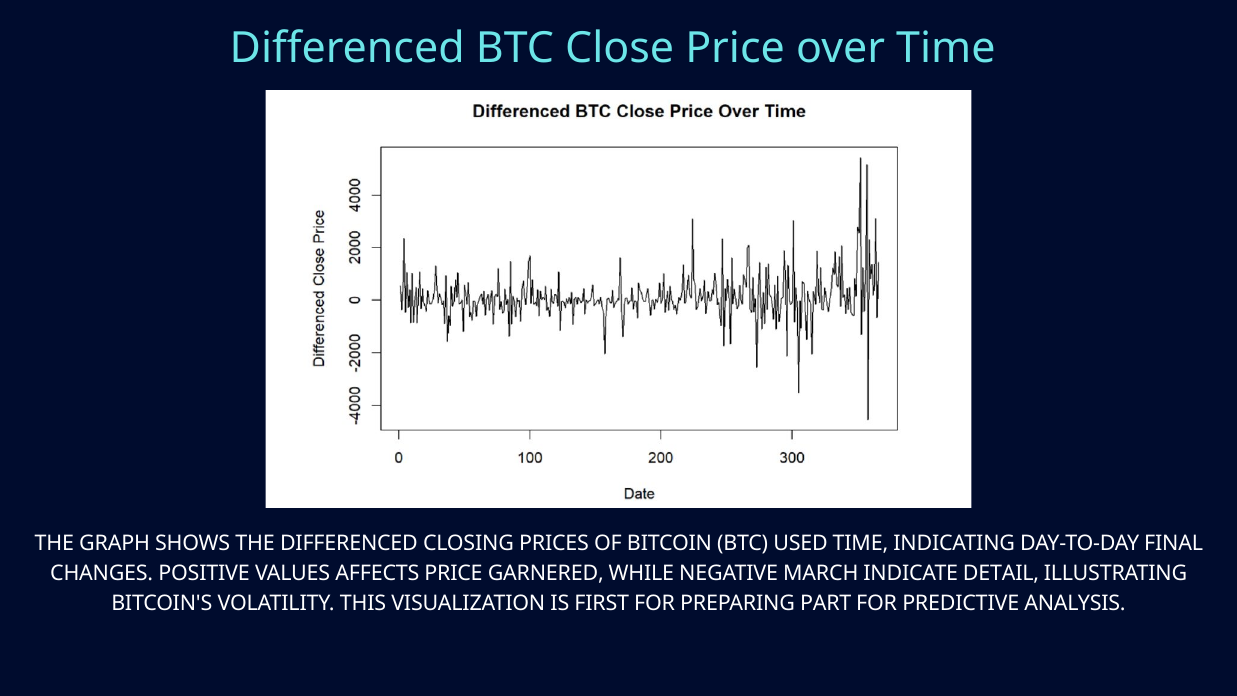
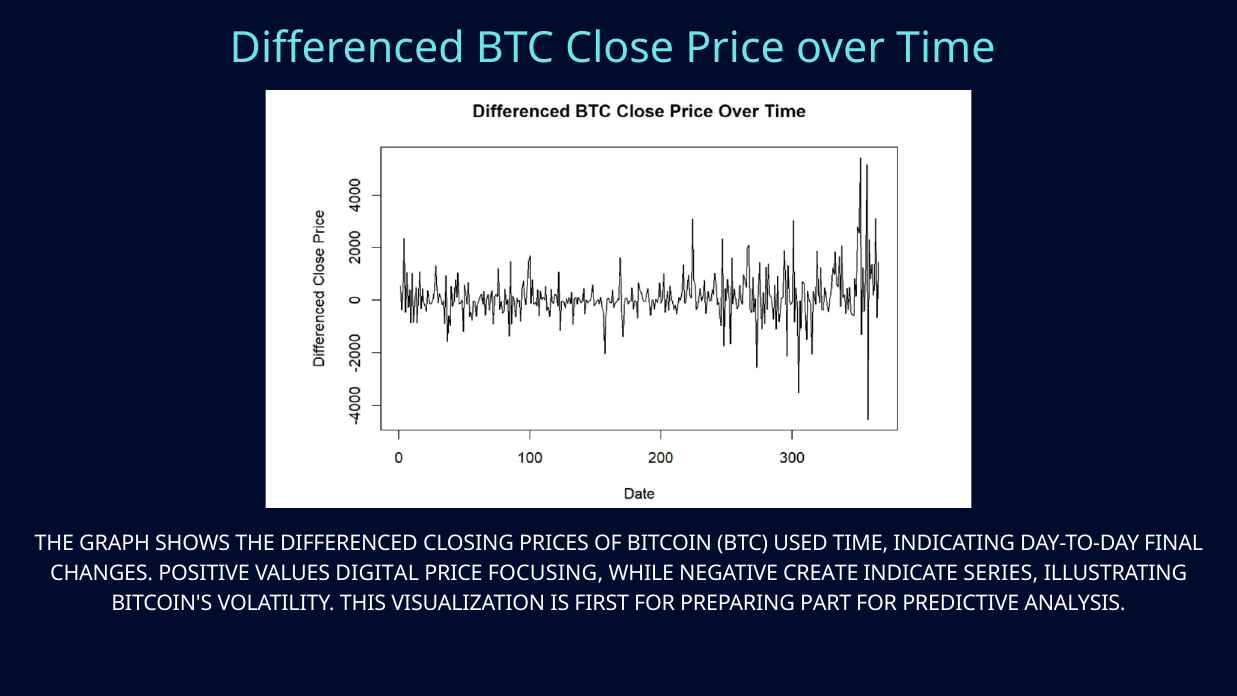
AFFECTS: AFFECTS -> DIGITAL (377, 573)
GARNERED: GARNERED -> FOCUSING (546, 573)
MARCH: MARCH -> CREATE (821, 573)
DETAIL: DETAIL -> SERIES (1001, 573)
